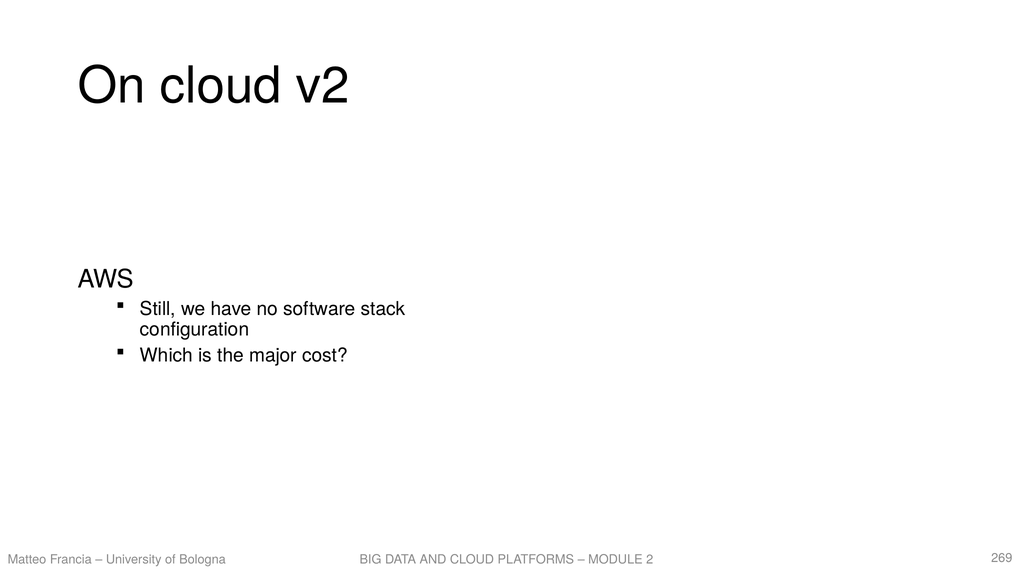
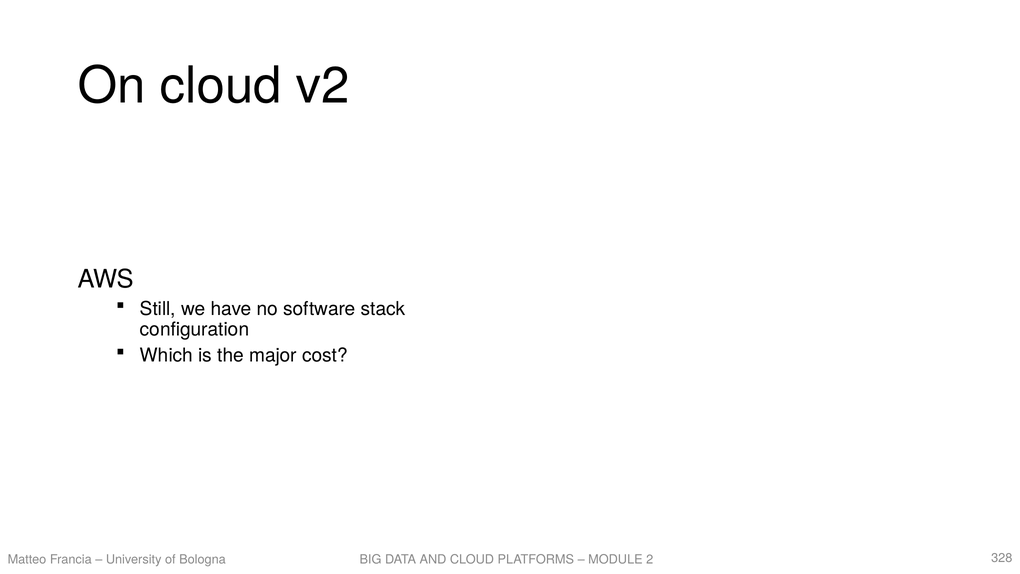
269: 269 -> 328 (1002, 558)
